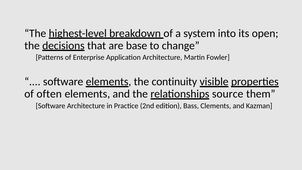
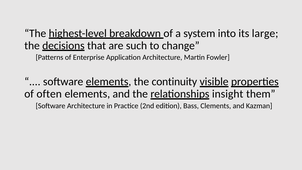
open: open -> large (265, 33)
base: base -> such (137, 46)
source: source -> insight (228, 94)
